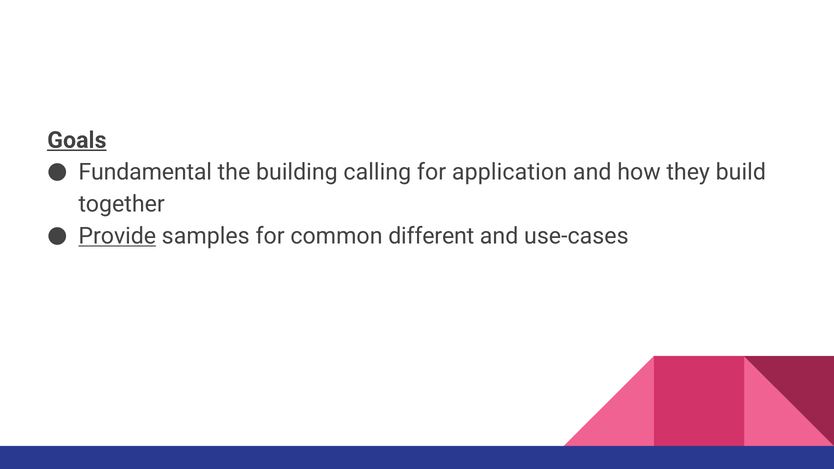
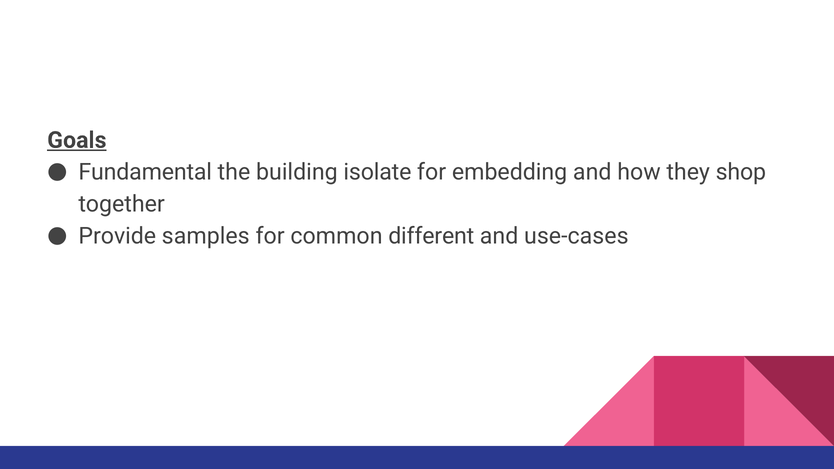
calling: calling -> isolate (377, 172)
application: application -> embedding (510, 172)
build: build -> shop (741, 172)
Provide underline: present -> none (117, 236)
